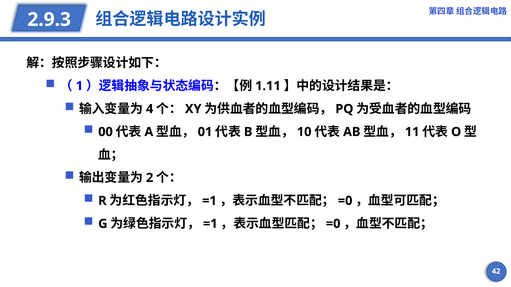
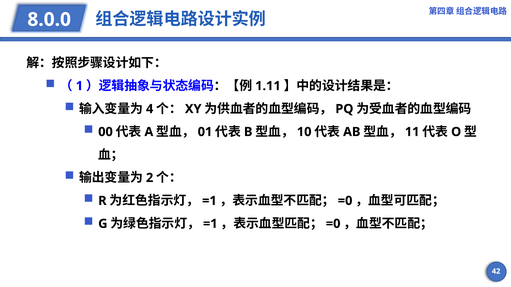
2.9.3: 2.9.3 -> 8.0.0 (49, 20)
